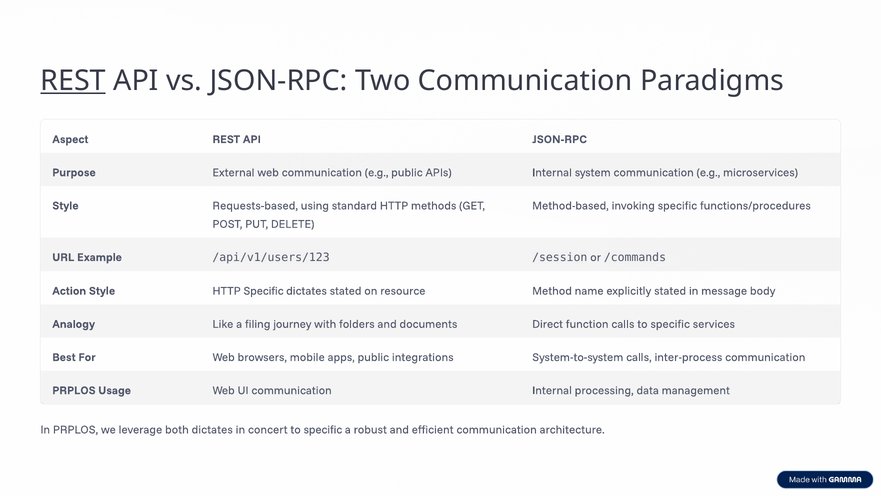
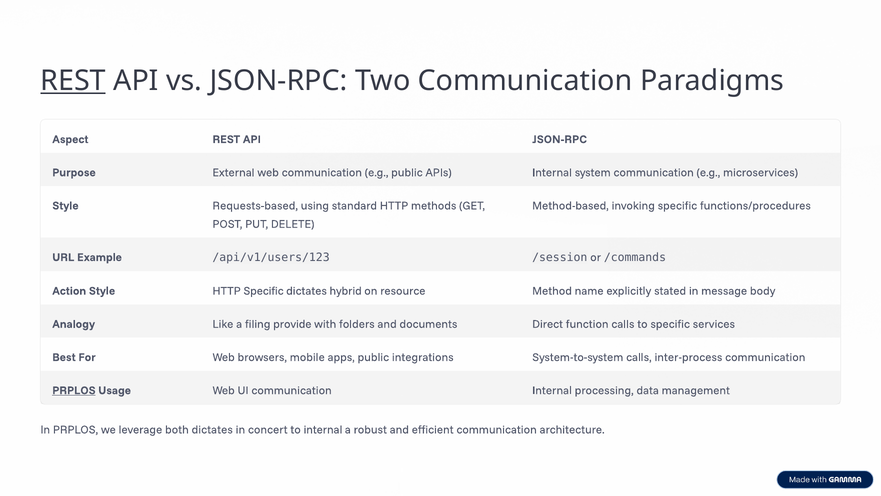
dictates stated: stated -> hybrid (346, 291)
journey: journey -> provide (292, 324)
PRPLOS underline: none -> present (74, 390)
concert to specific: specific -> internal (323, 429)
